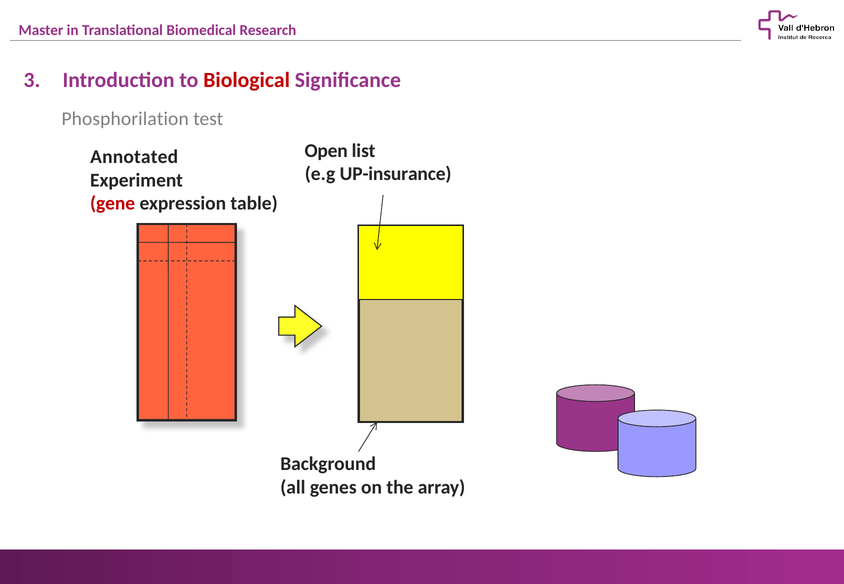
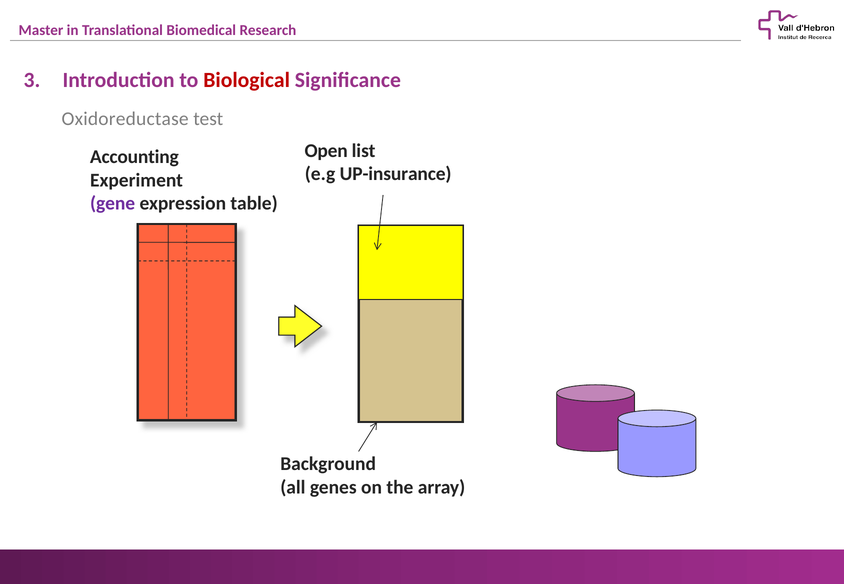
Phosphorilation: Phosphorilation -> Oxidoreductase (125, 119)
Annotated: Annotated -> Accounting (134, 157)
gene colour: red -> purple (113, 204)
